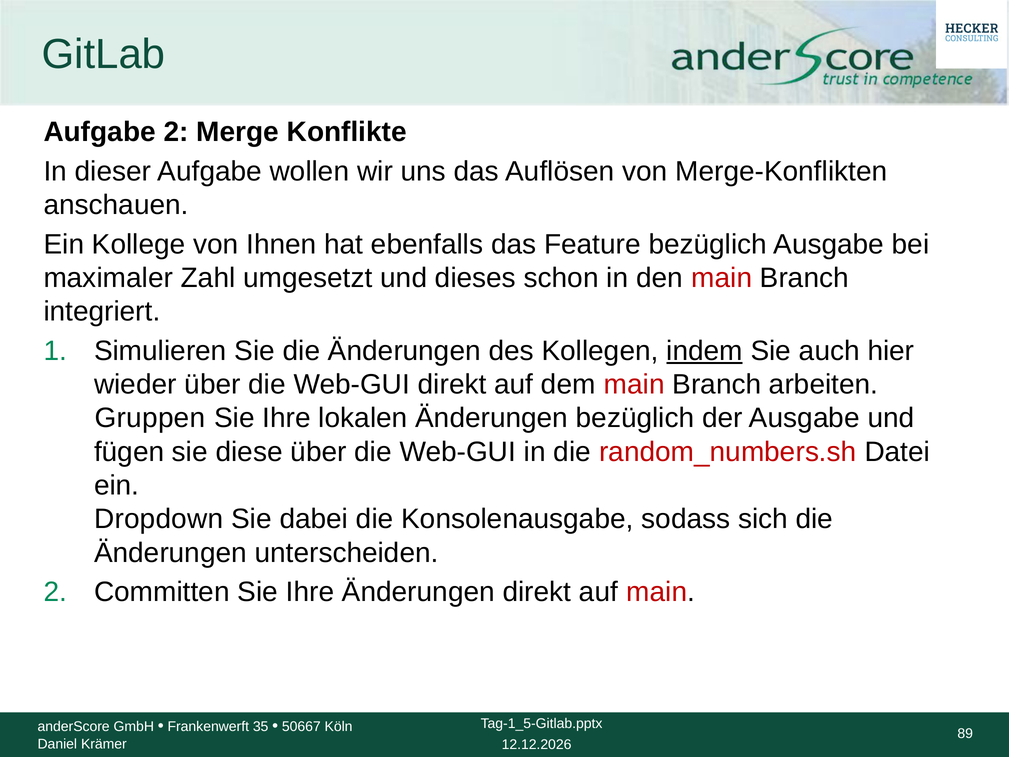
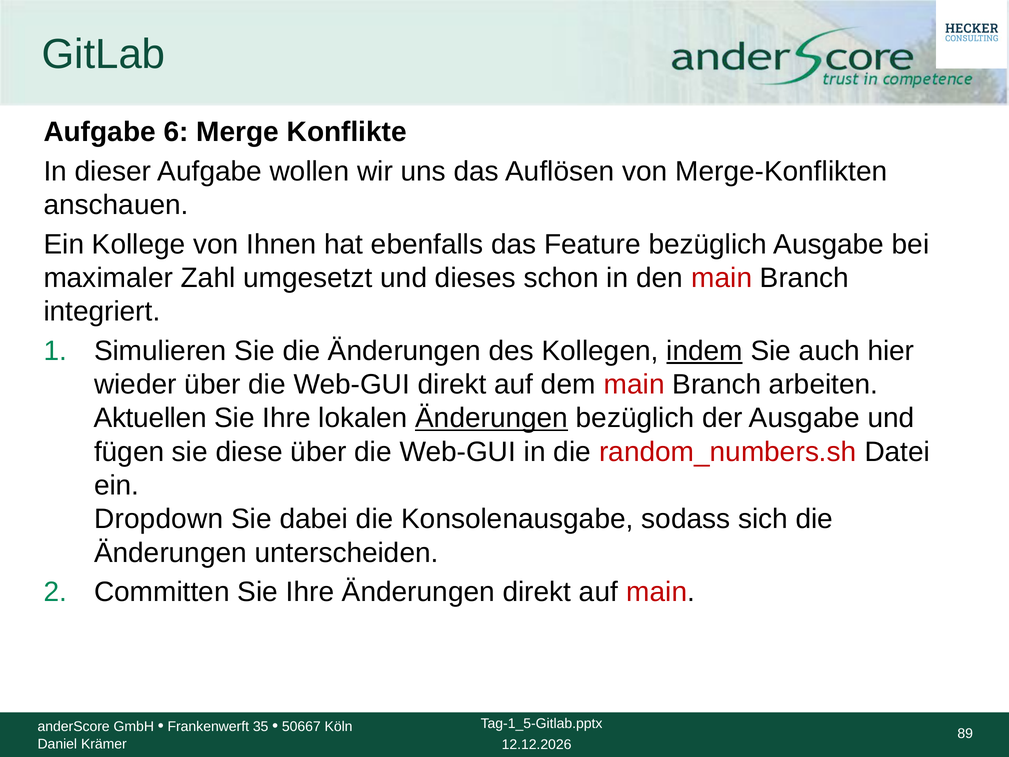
Aufgabe 2: 2 -> 6 (176, 132)
Gruppen: Gruppen -> Aktuellen (150, 418)
Änderungen underline: none -> present (492, 418)
